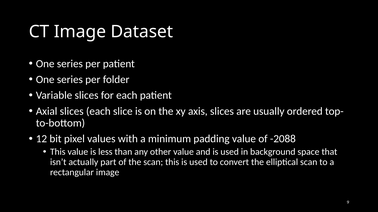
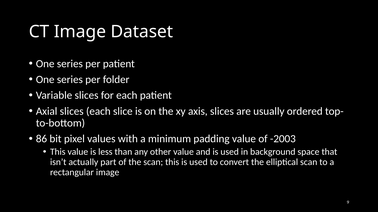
12: 12 -> 86 (41, 139)
-2088: -2088 -> -2003 (283, 139)
